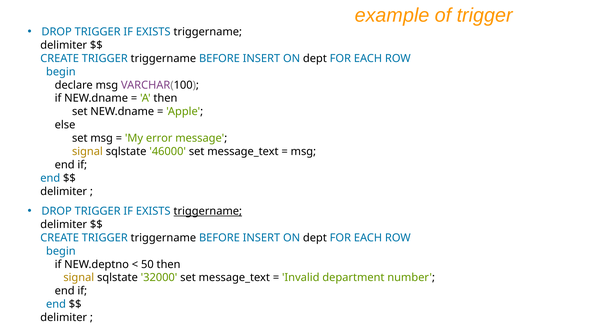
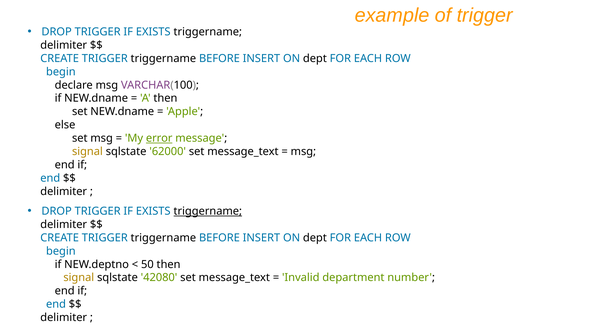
error underline: none -> present (159, 138)
46000: 46000 -> 62000 (168, 151)
32000: 32000 -> 42080 (159, 277)
